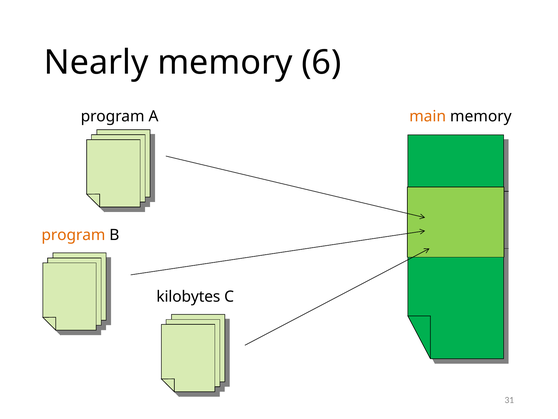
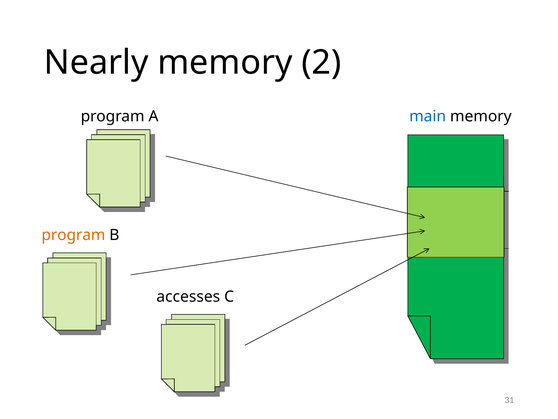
6: 6 -> 2 (321, 62)
main colour: orange -> blue (428, 116)
kilobytes: kilobytes -> accesses (188, 296)
